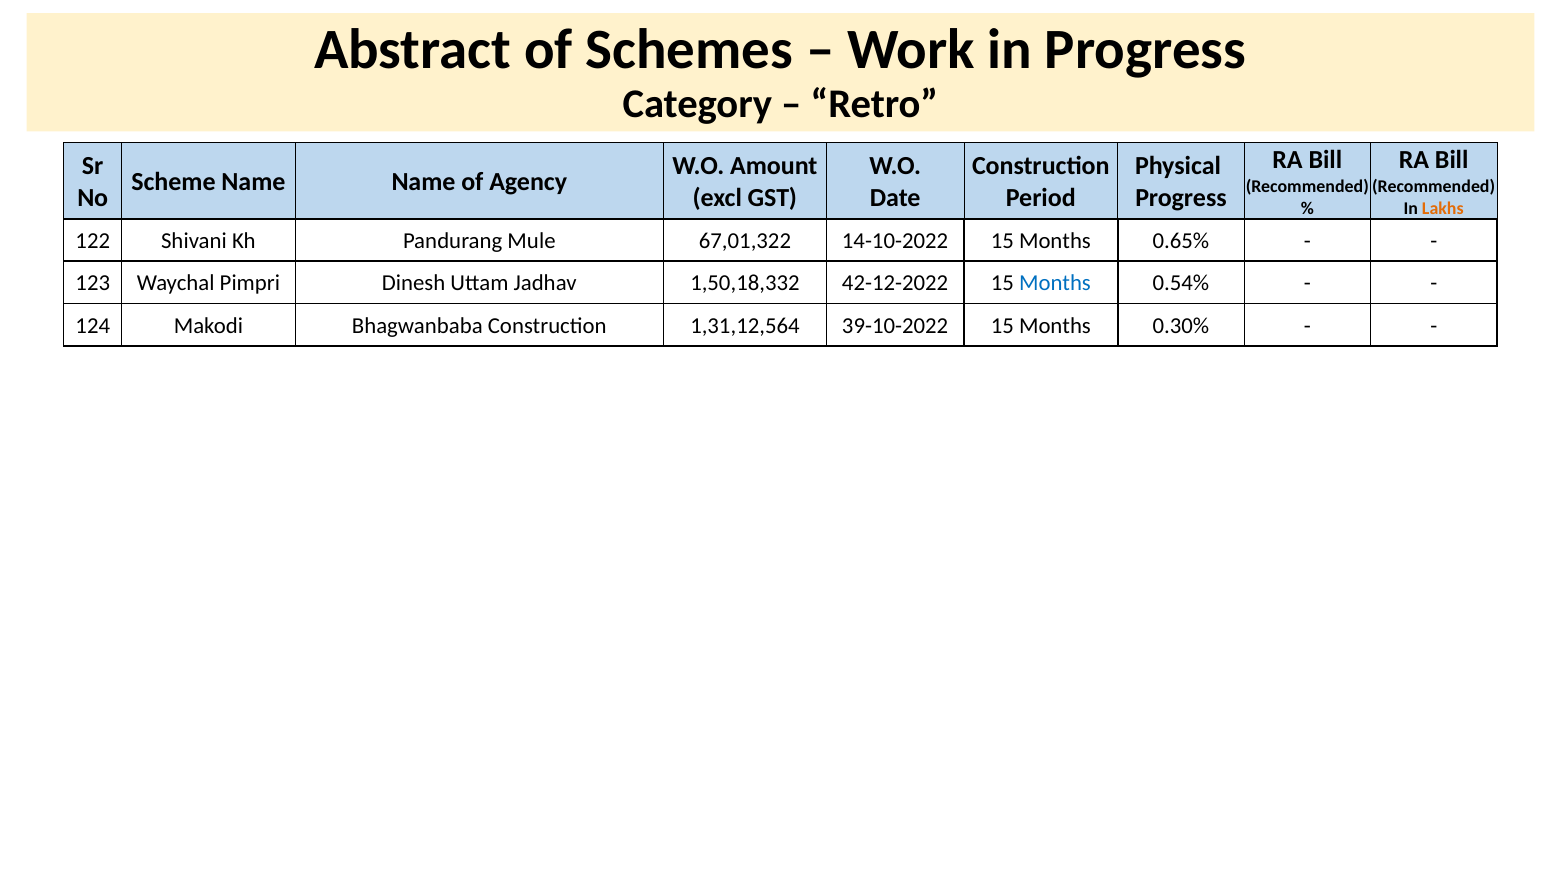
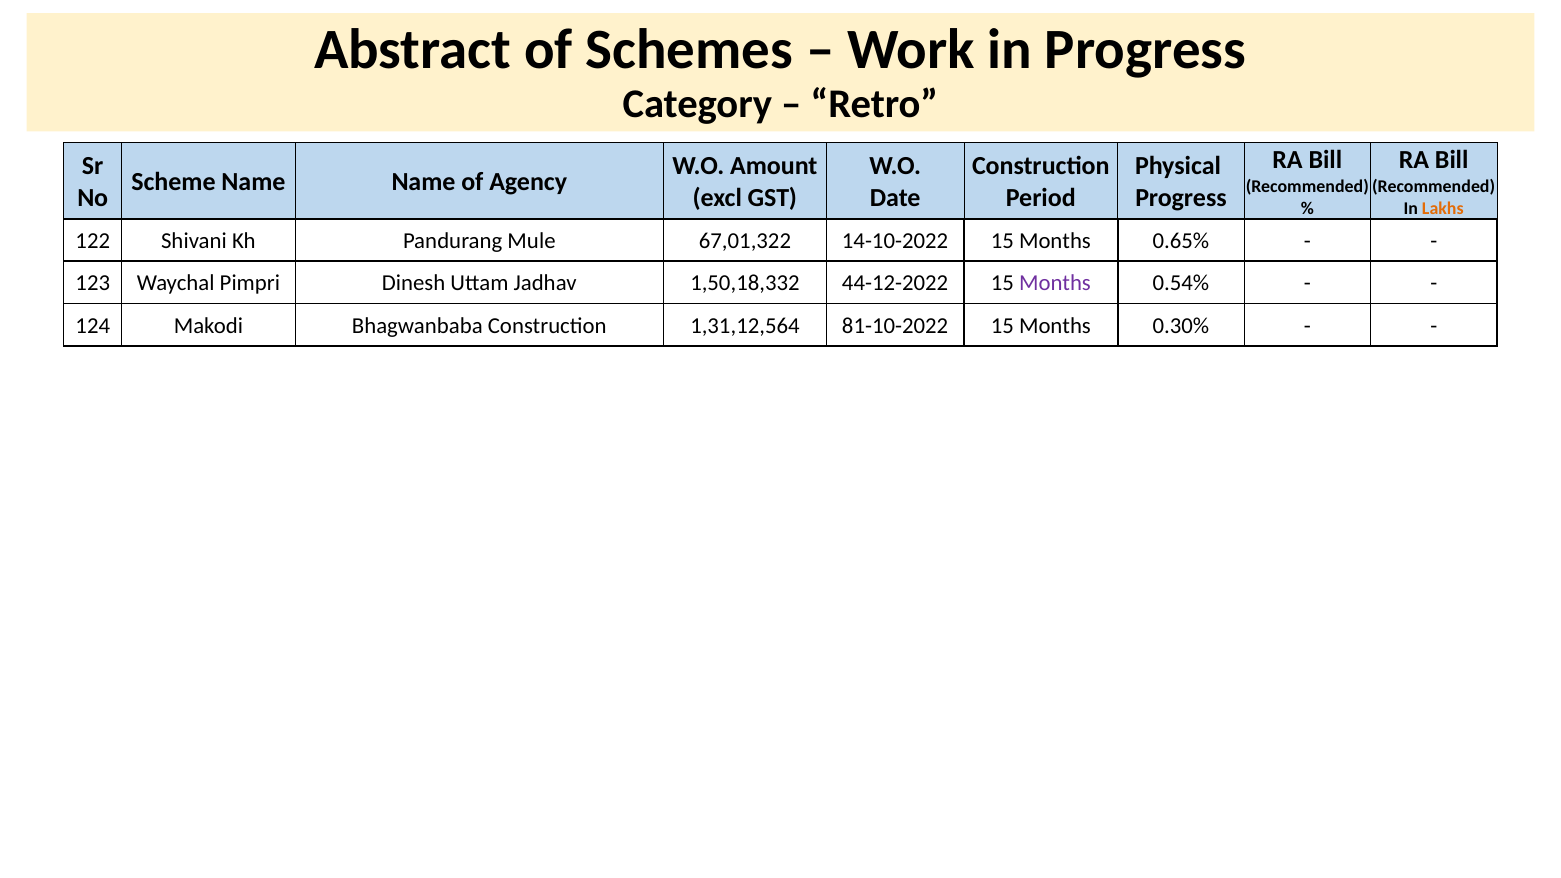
42-12-2022: 42-12-2022 -> 44-12-2022 (895, 283)
Months colour: blue -> purple (1055, 283)
39-10-2022: 39-10-2022 -> 81-10-2022 (895, 326)
